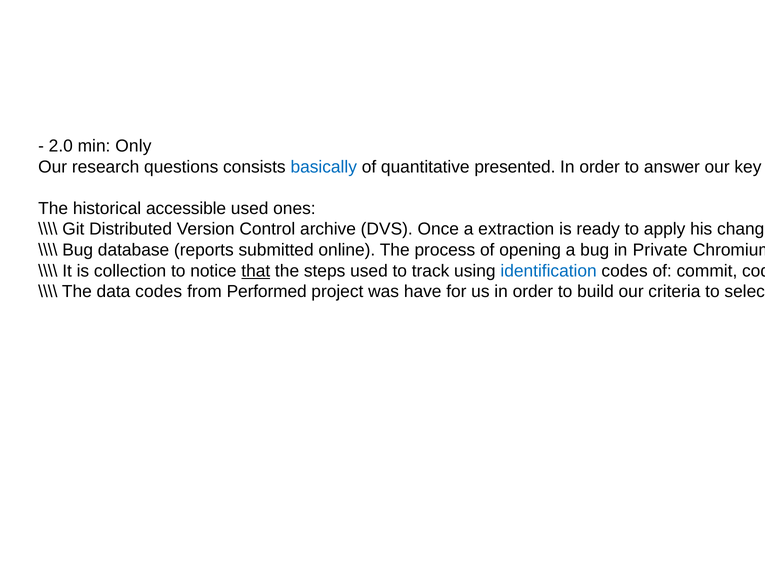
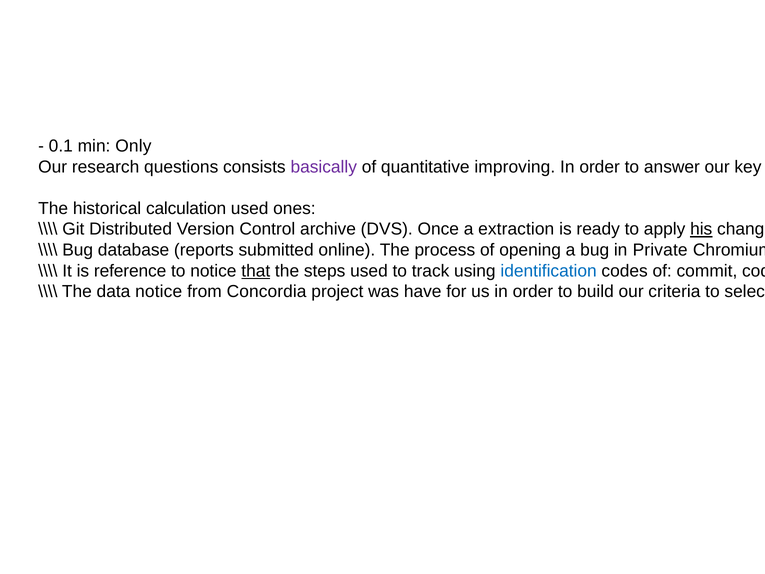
2.0: 2.0 -> 0.1 (61, 146)
basically colour: blue -> purple (324, 167)
presented: presented -> improving (515, 167)
historical accessible: accessible -> calculation (186, 208)
his underline: none -> present (701, 229)
is collection: collection -> reference (130, 271)
data codes: codes -> notice (159, 292)
Performed: Performed -> Concordia (267, 292)
